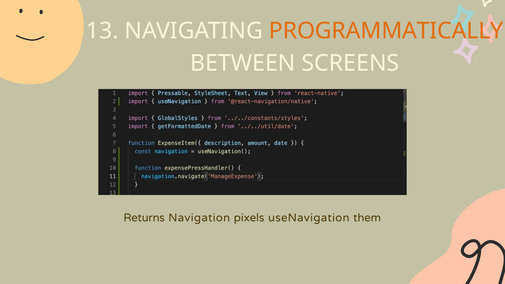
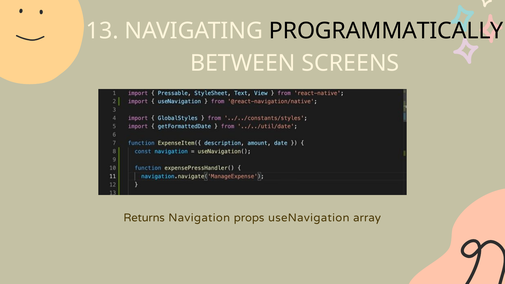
PROGRAMMATICALLY colour: orange -> black (386, 31)
pixels: pixels -> props (249, 218)
them: them -> array (367, 218)
